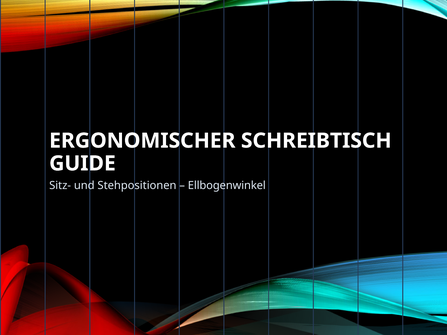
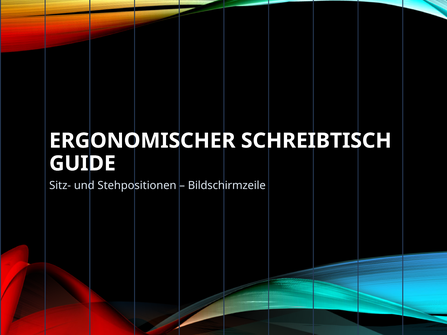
Ellbogenwinkel: Ellbogenwinkel -> Bildschirmzeile (227, 186)
